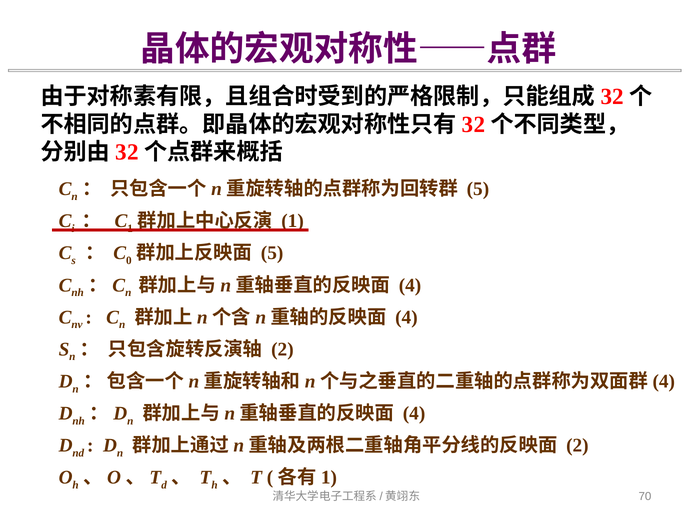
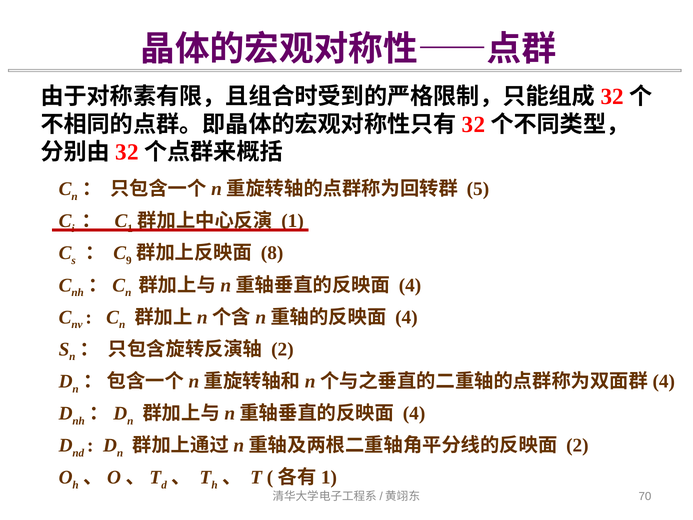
0: 0 -> 9 (129, 260)
5: 5 -> 8 (272, 253)
